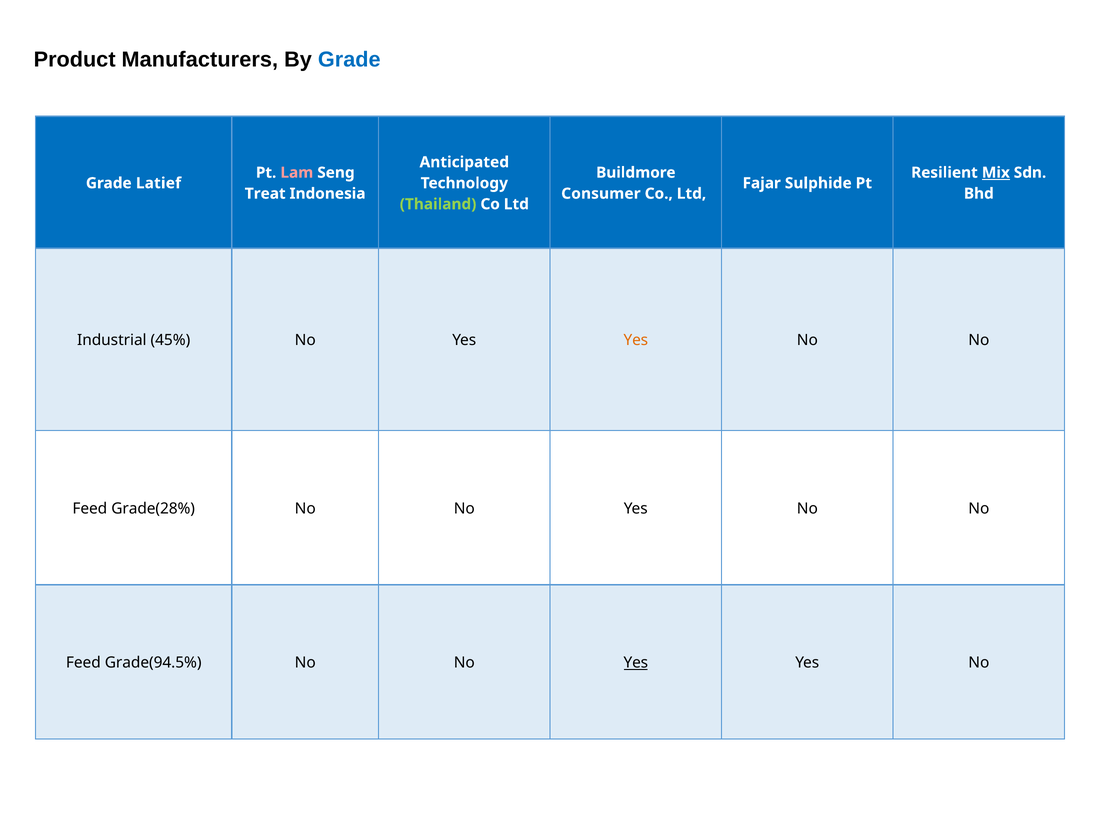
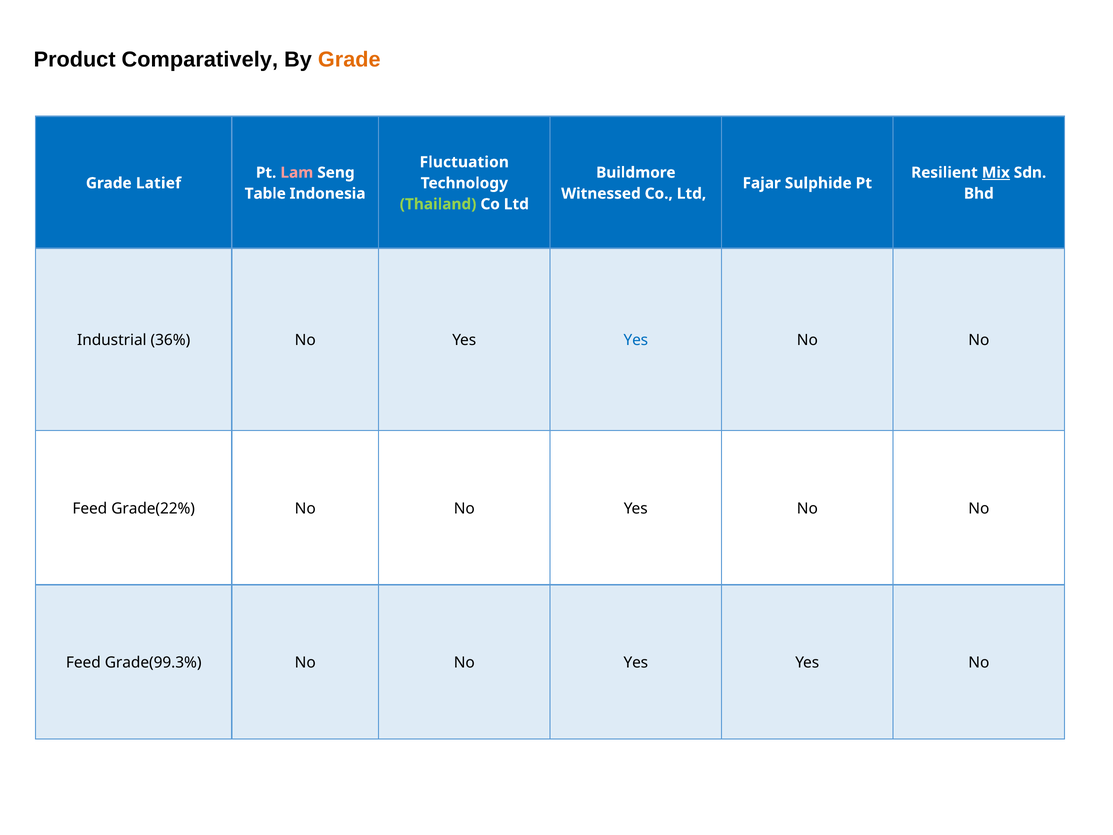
Manufacturers: Manufacturers -> Comparatively (200, 59)
Grade colour: blue -> orange (349, 59)
Anticipated: Anticipated -> Fluctuation (464, 162)
Treat: Treat -> Table (265, 194)
Consumer: Consumer -> Witnessed (601, 194)
45%: 45% -> 36% (170, 340)
Yes colour: orange -> blue (636, 340)
Grade(28%: Grade(28% -> Grade(22% (153, 508)
Grade(94.5%: Grade(94.5% -> Grade(99.3% (153, 663)
Yes underline: present -> none (636, 663)
